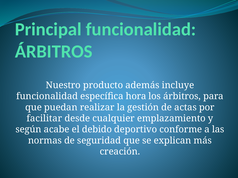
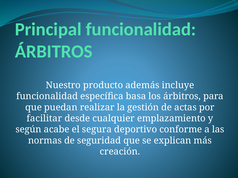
hora: hora -> basa (136, 97)
debido: debido -> segura (97, 130)
